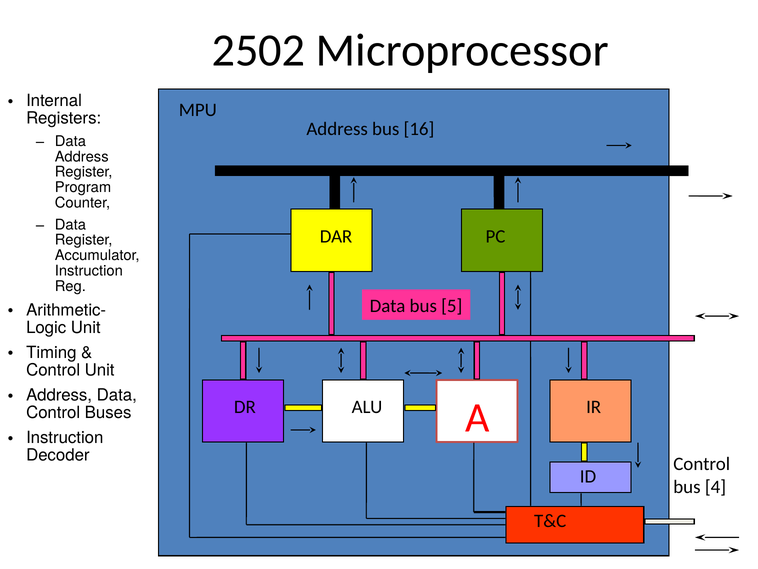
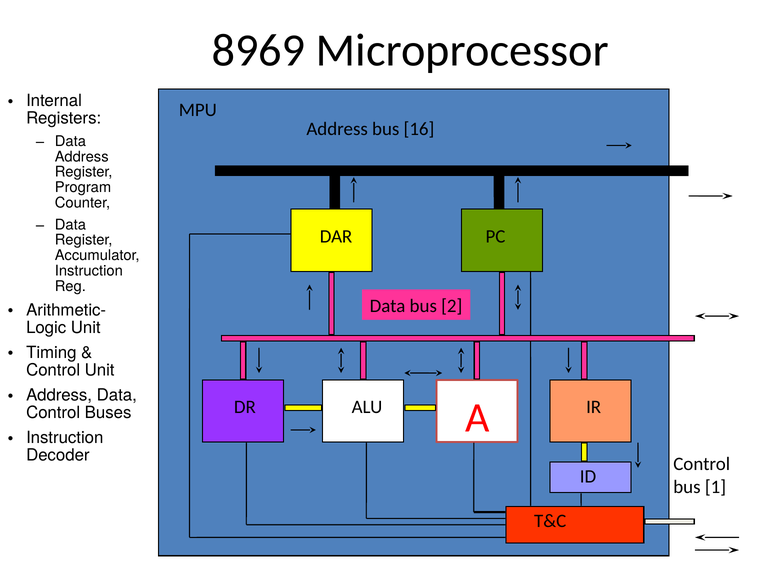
2502: 2502 -> 8969 (258, 51)
5: 5 -> 2 (452, 306)
4: 4 -> 1 (715, 486)
